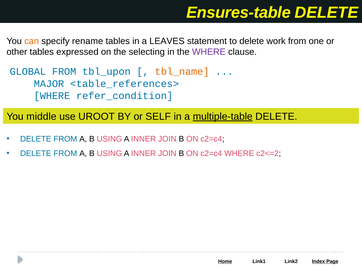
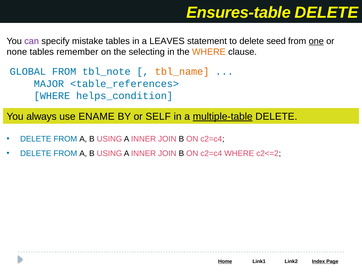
can colour: orange -> purple (32, 41)
rename: rename -> mistake (88, 41)
work: work -> seed (276, 41)
one underline: none -> present (316, 41)
other: other -> none (17, 52)
expressed: expressed -> remember (77, 52)
WHERE colour: purple -> orange (209, 52)
tbl_upon: tbl_upon -> tbl_note (106, 72)
refer_condition: refer_condition -> helps_condition (125, 96)
middle: middle -> always (42, 116)
UROOT: UROOT -> ENAME (97, 116)
